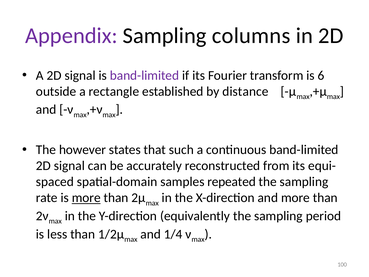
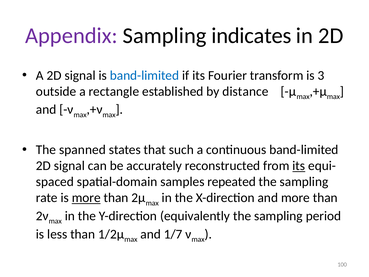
columns: columns -> indicates (251, 36)
band-limited colour: purple -> blue (144, 75)
6: 6 -> 3 (321, 75)
however: however -> spanned (82, 150)
its underline: none -> present (299, 166)
1/4: 1/4 -> 1/7 (173, 234)
